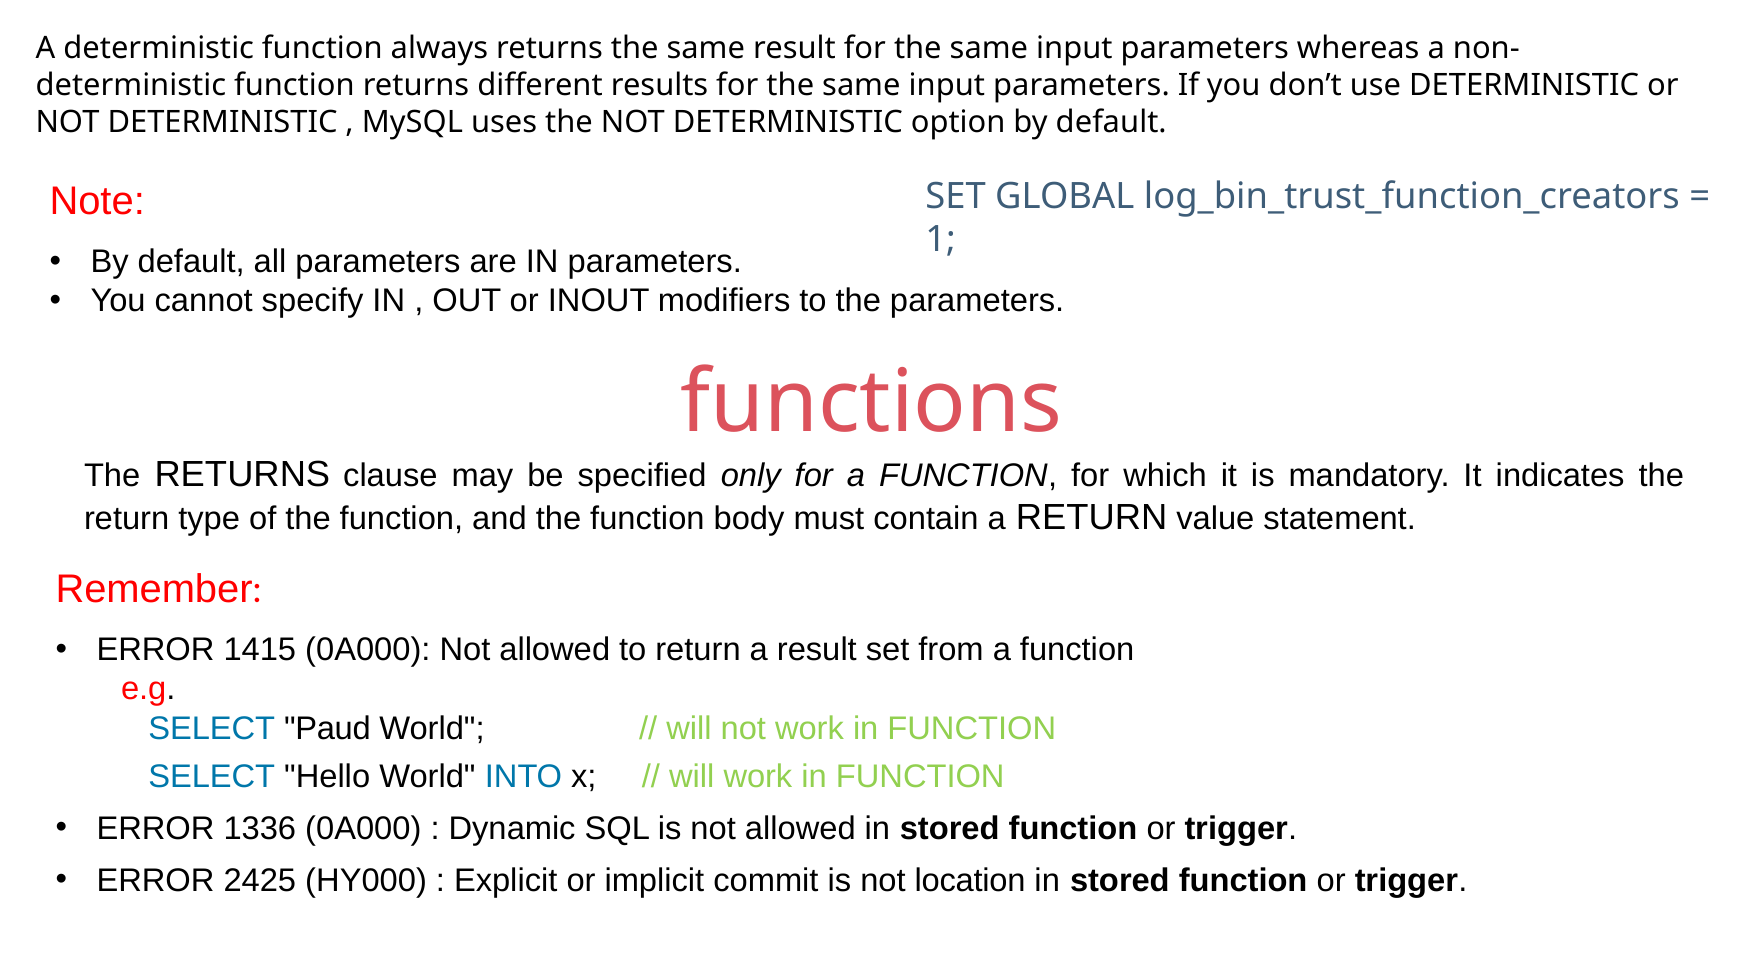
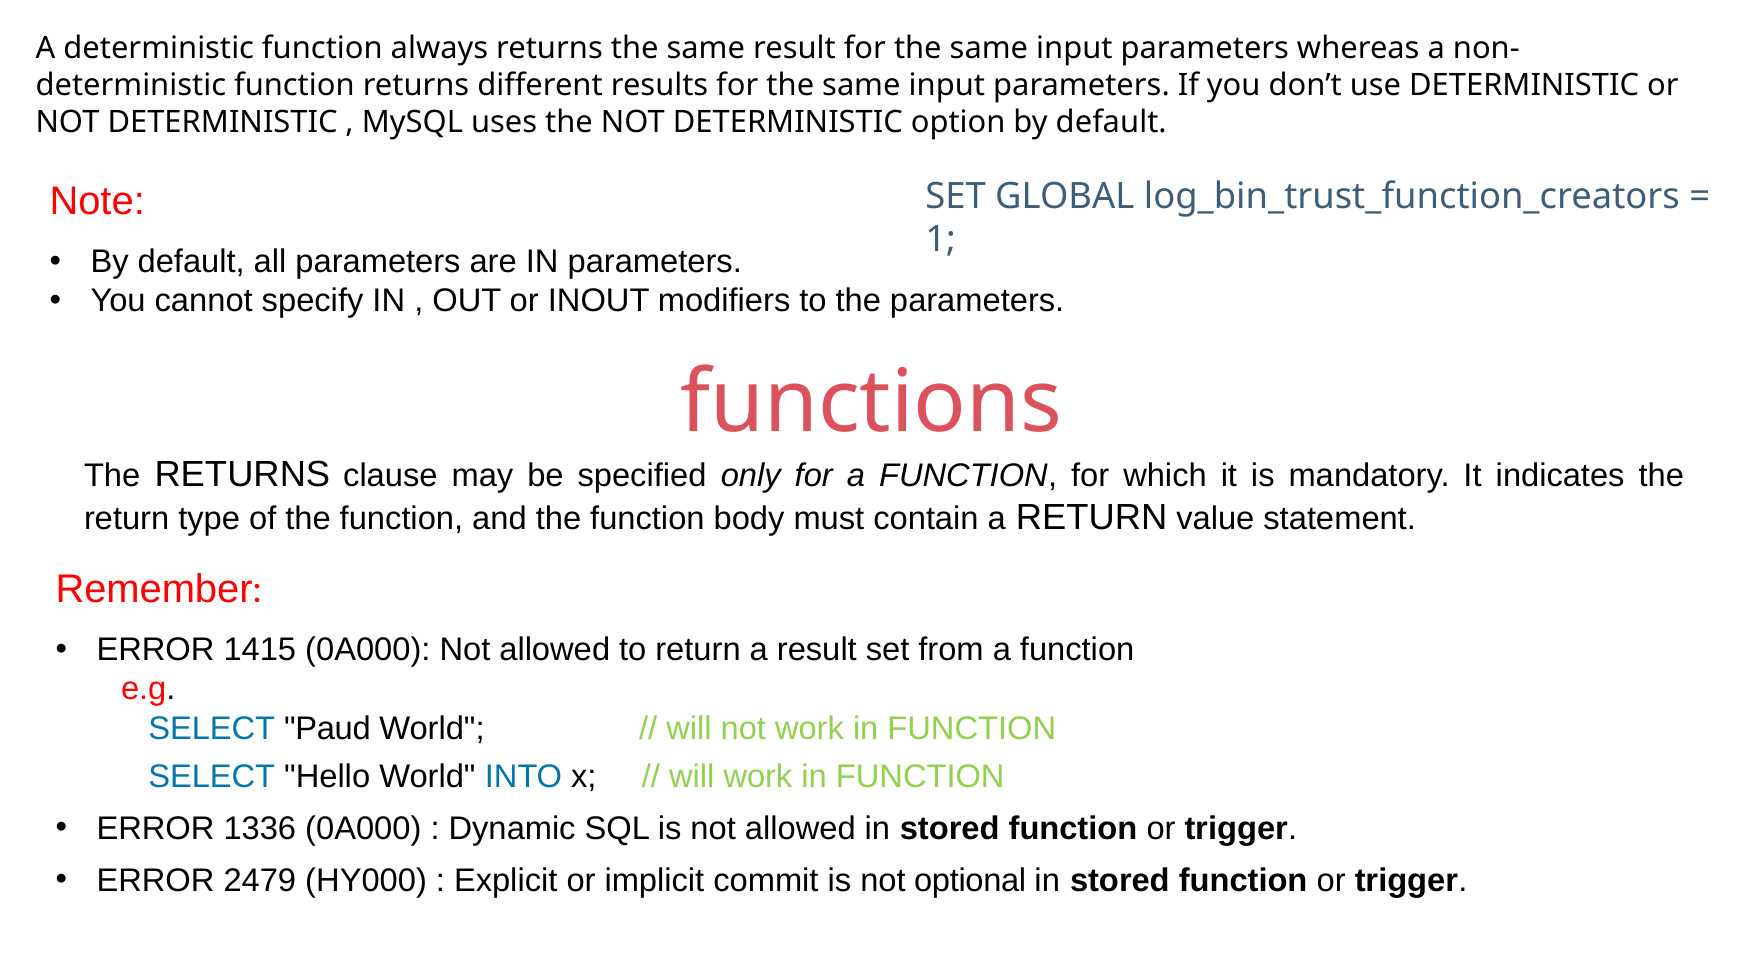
2425: 2425 -> 2479 (260, 881)
location: location -> optional (970, 881)
